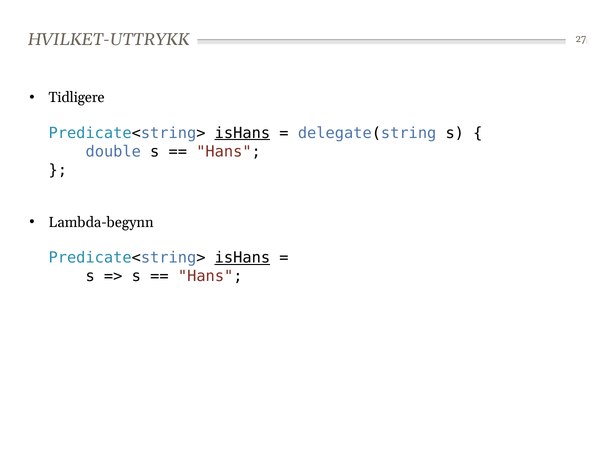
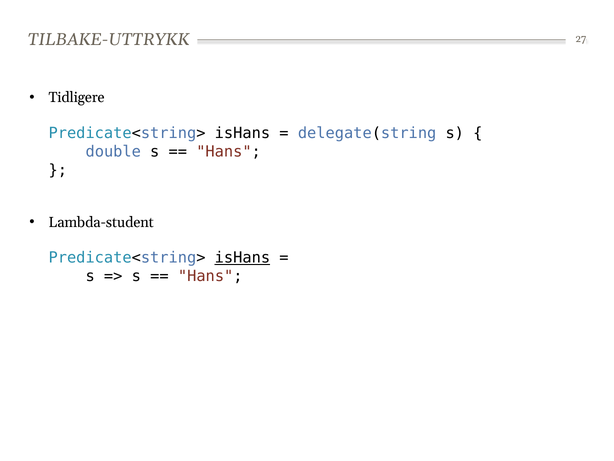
HVILKET-UTTRYKK: HVILKET-UTTRYKK -> TILBAKE-UTTRYKK (109, 40)
isHans underline: present -> none (242, 133)
Lambda-begynn: Lambda-begynn -> Lambda-student (101, 222)
